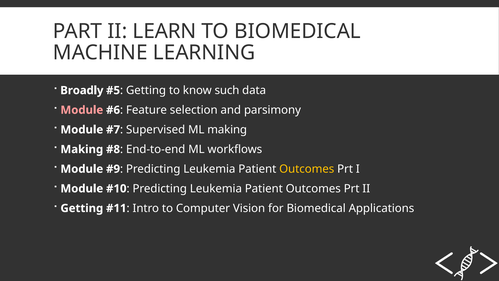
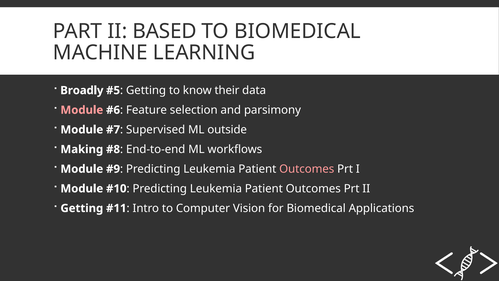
LEARN: LEARN -> BASED (164, 31)
such: such -> their (227, 90)
ML making: making -> outside (227, 130)
Outcomes colour: yellow -> pink (307, 169)
